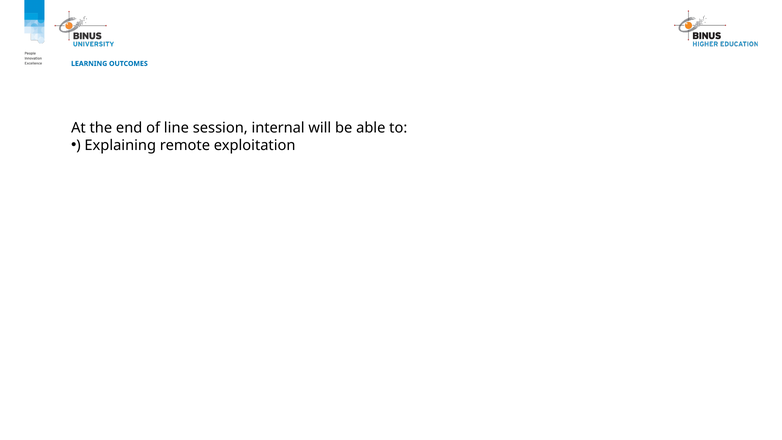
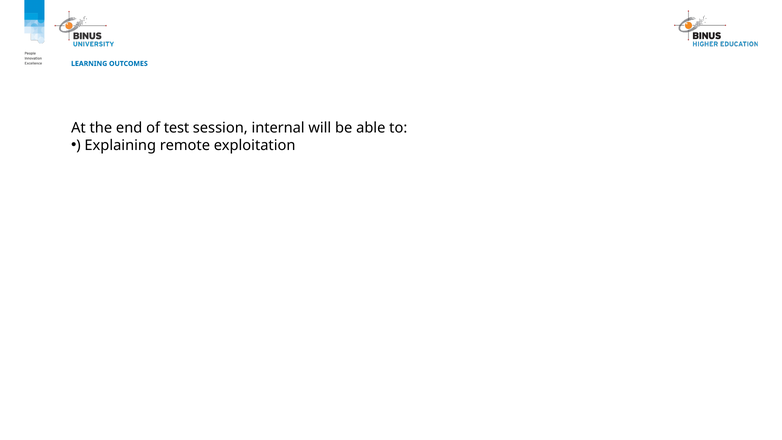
line: line -> test (177, 128)
